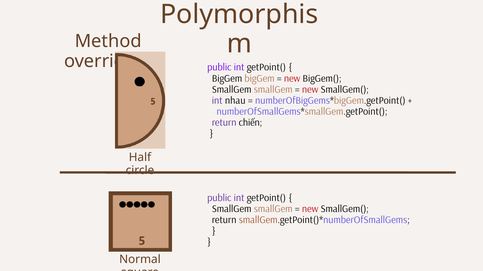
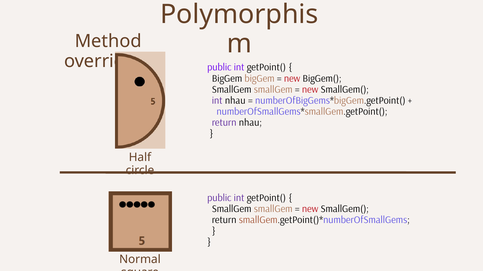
return chiến: chiến -> nhau (250, 123)
